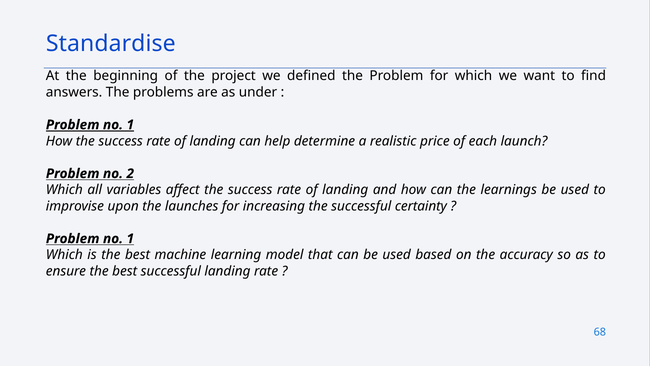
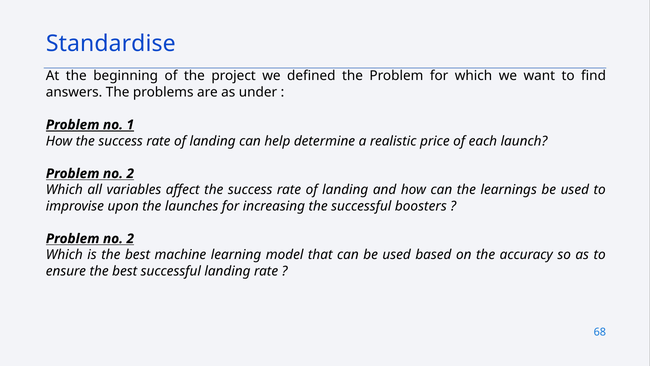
certainty: certainty -> boosters (421, 206)
1: 1 -> 2 (130, 238)
